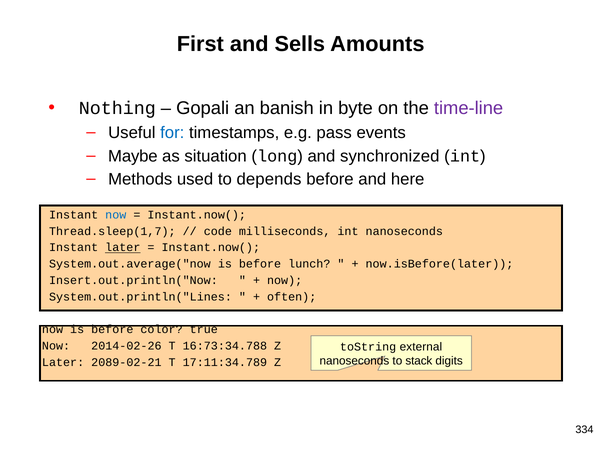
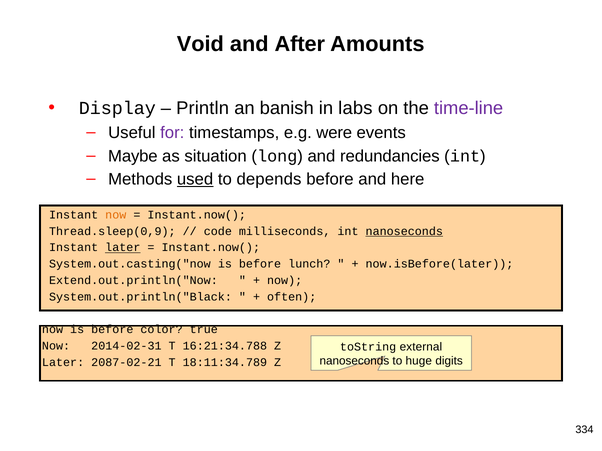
First: First -> Void (200, 44)
Sells: Sells -> After (300, 44)
Nothing: Nothing -> Display (117, 108)
Gopali: Gopali -> Println (203, 108)
byte: byte -> labs (355, 108)
for colour: blue -> purple (172, 133)
pass: pass -> were (334, 133)
synchronized: synchronized -> redundancies (390, 156)
used underline: none -> present (195, 180)
now colour: blue -> orange (116, 215)
Thread.sleep(1,7: Thread.sleep(1,7 -> Thread.sleep(0,9 (112, 231)
nanoseconds underline: none -> present (404, 231)
System.out.average("now: System.out.average("now -> System.out.casting("now (130, 264)
Insert.out.println("Now: Insert.out.println("Now -> Extend.out.println("Now (133, 281)
System.out.println("Lines: System.out.println("Lines -> System.out.println("Black (140, 297)
2014-02-26: 2014-02-26 -> 2014-02-31 (126, 346)
16:73:34.788: 16:73:34.788 -> 16:21:34.788 (225, 346)
stack: stack -> huge (419, 361)
2089-02-21: 2089-02-21 -> 2087-02-21 (126, 363)
17:11:34.789: 17:11:34.789 -> 18:11:34.789 (225, 363)
